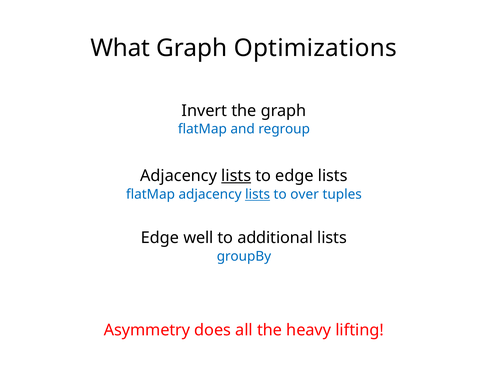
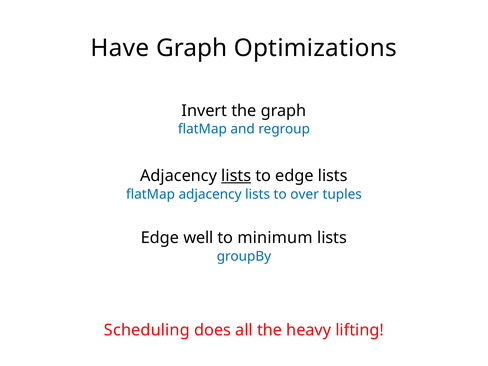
What: What -> Have (120, 48)
lists underline: present -> none (258, 194)
additional: additional -> minimum (275, 238)
Asymmetry: Asymmetry -> Scheduling (147, 330)
